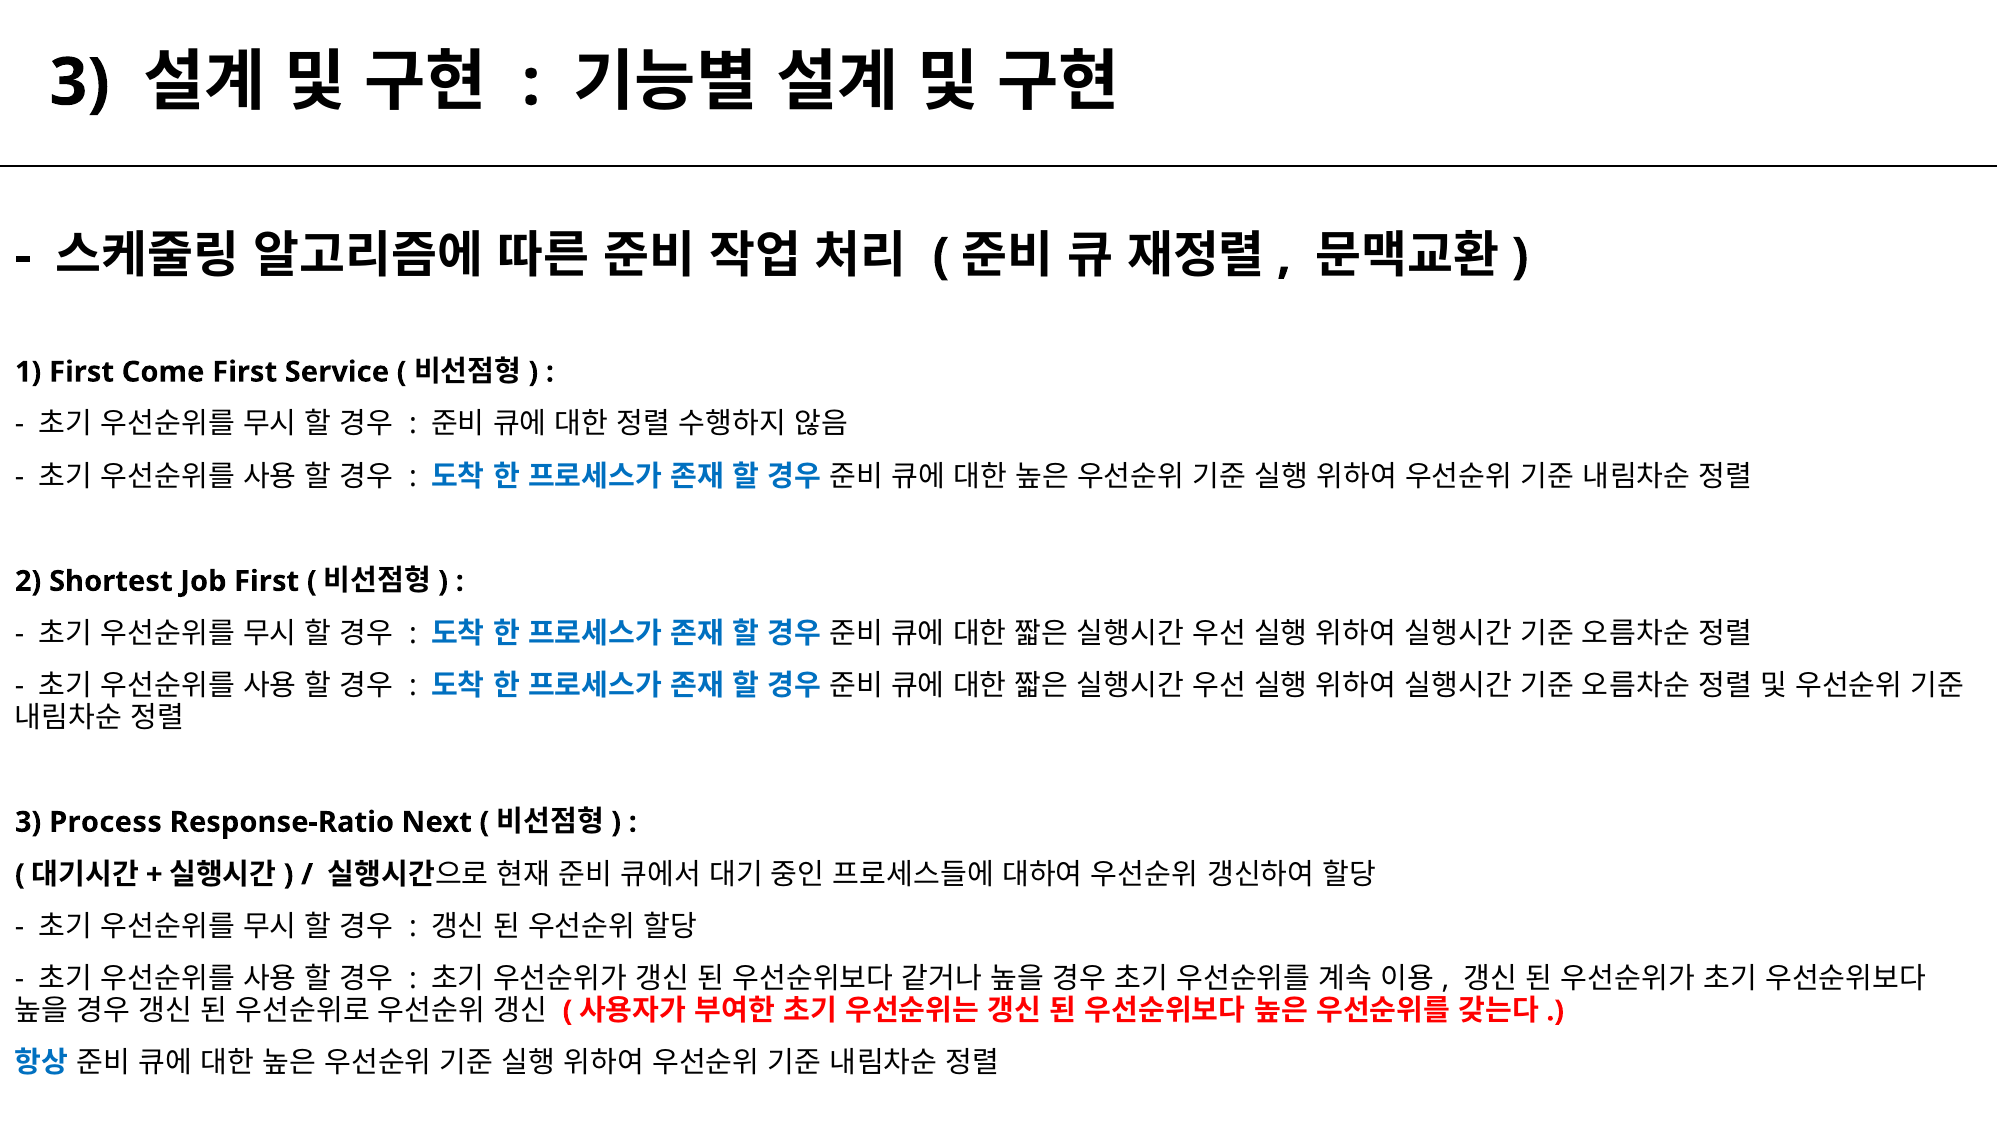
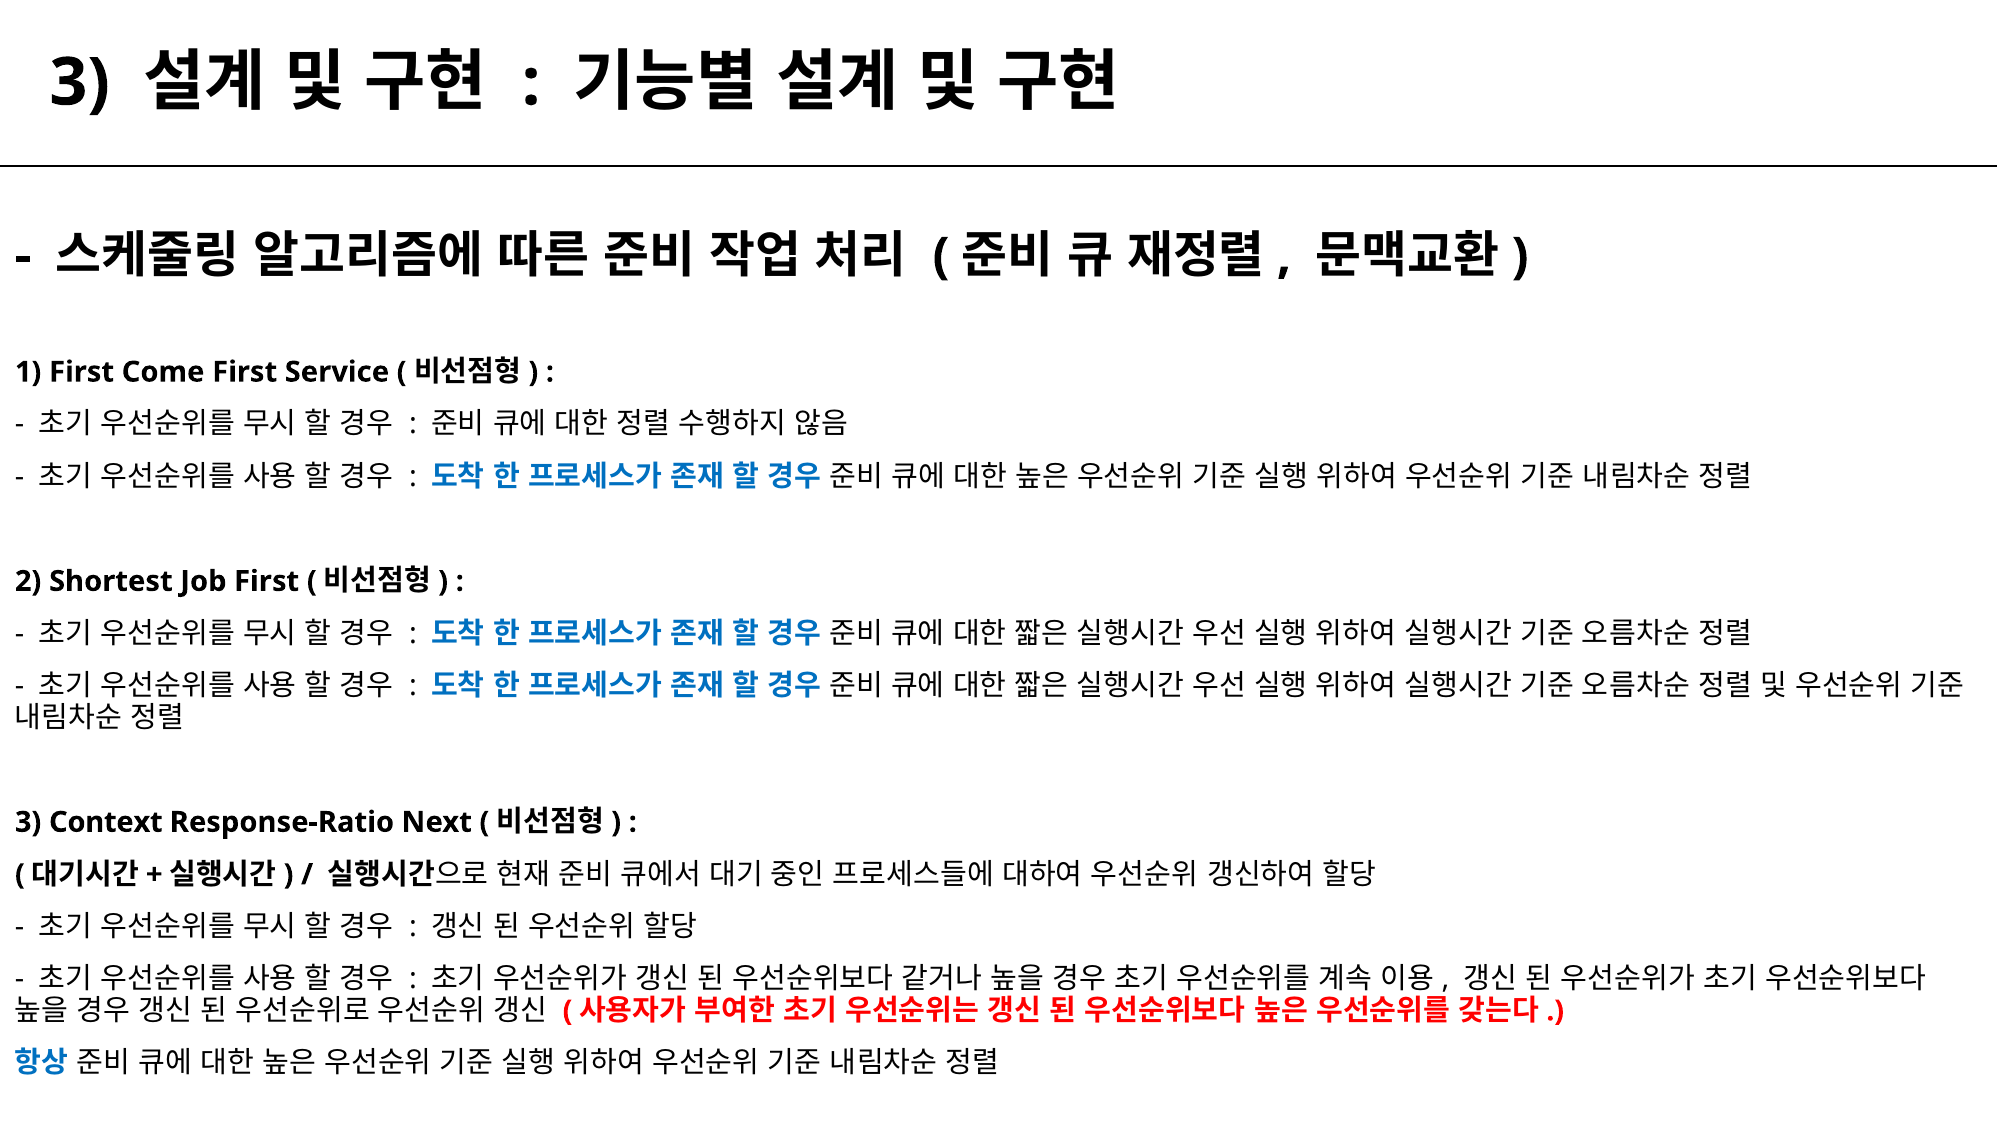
Process: Process -> Context (106, 822)
